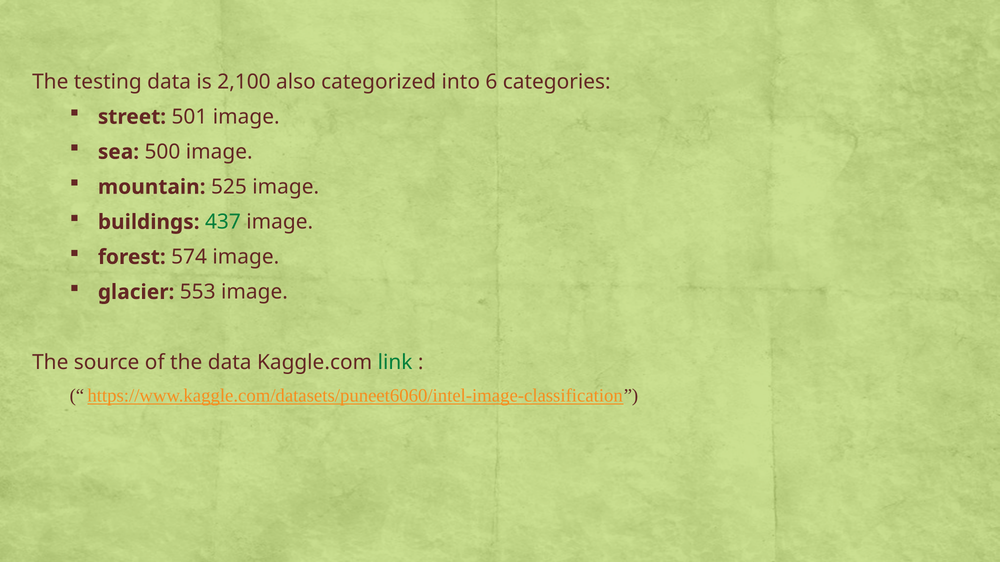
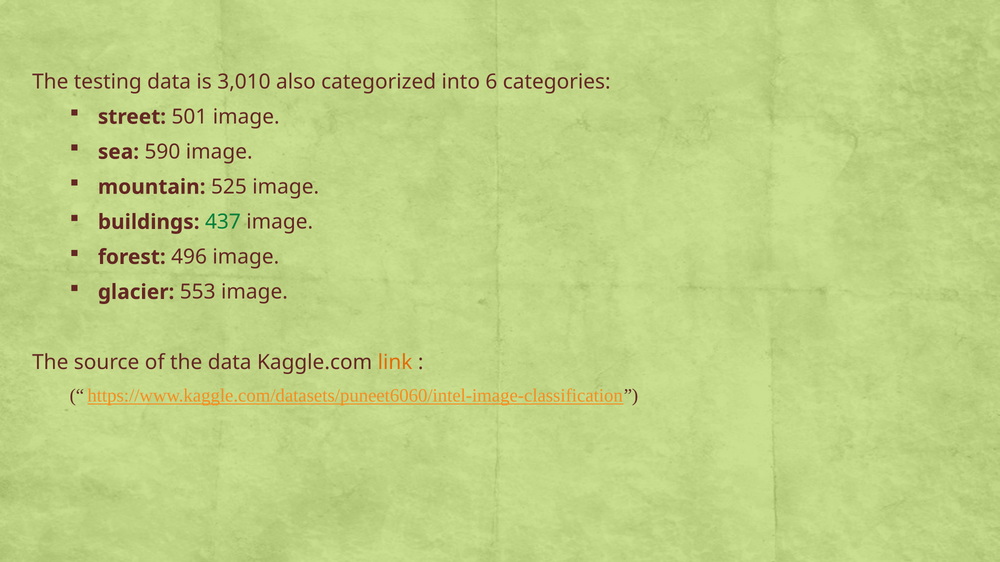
2,100: 2,100 -> 3,010 (244, 82)
500: 500 -> 590 (162, 152)
574: 574 -> 496 (189, 257)
link colour: green -> orange (395, 363)
